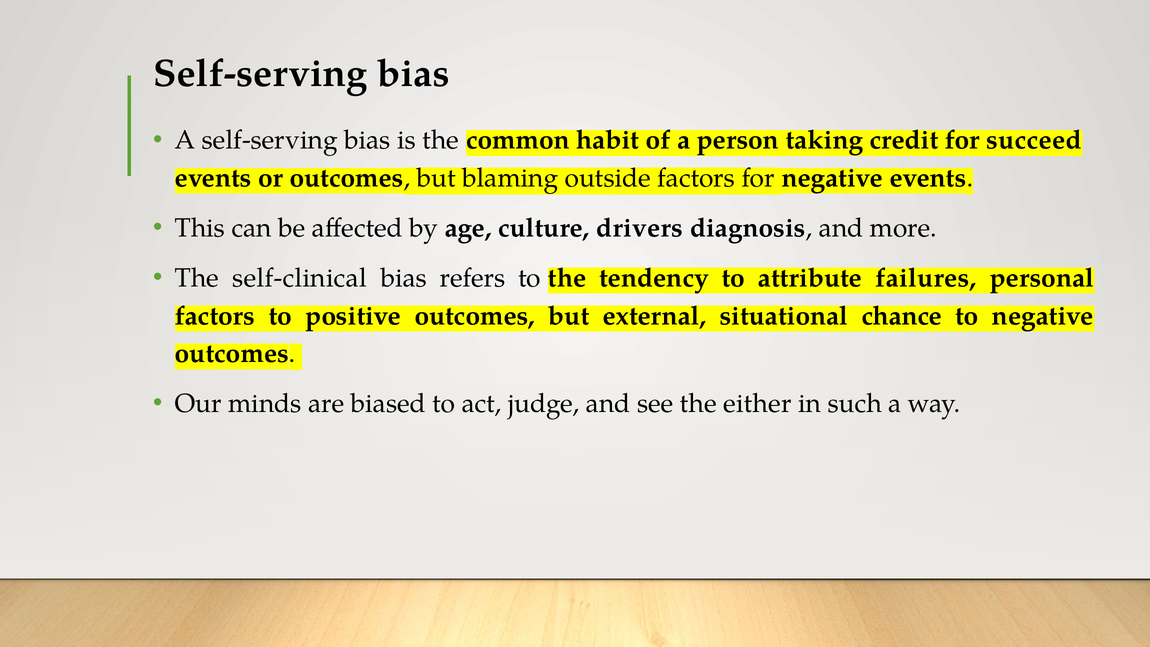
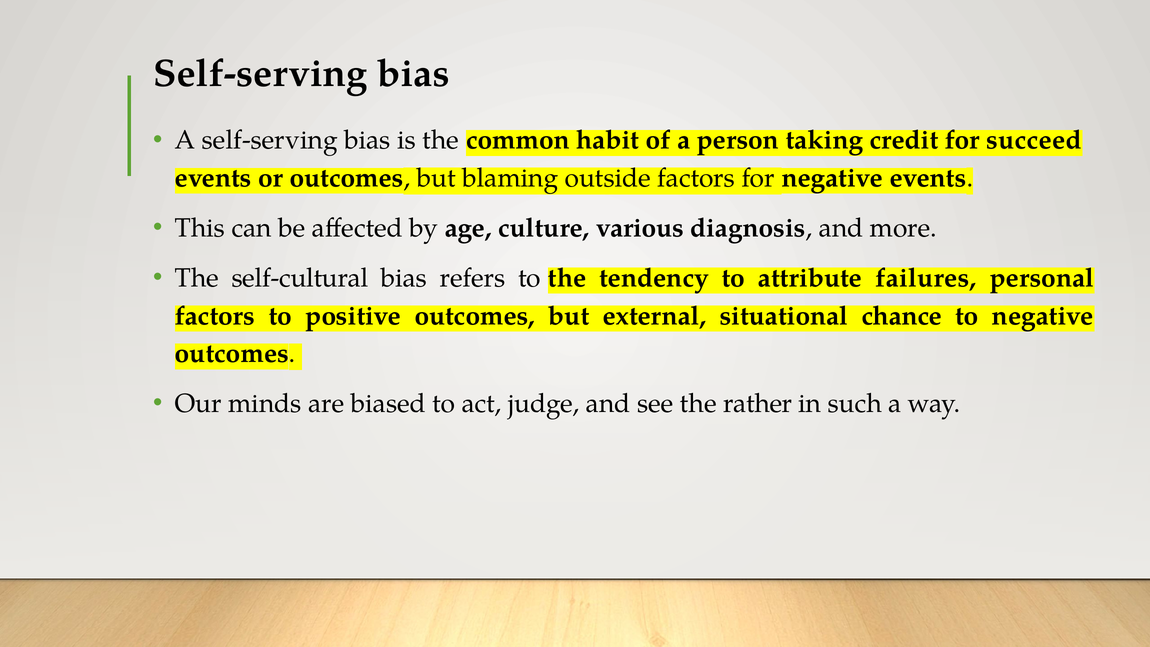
drivers: drivers -> various (640, 228)
self-clinical: self-clinical -> self-cultural (300, 278)
either: either -> rather (758, 404)
